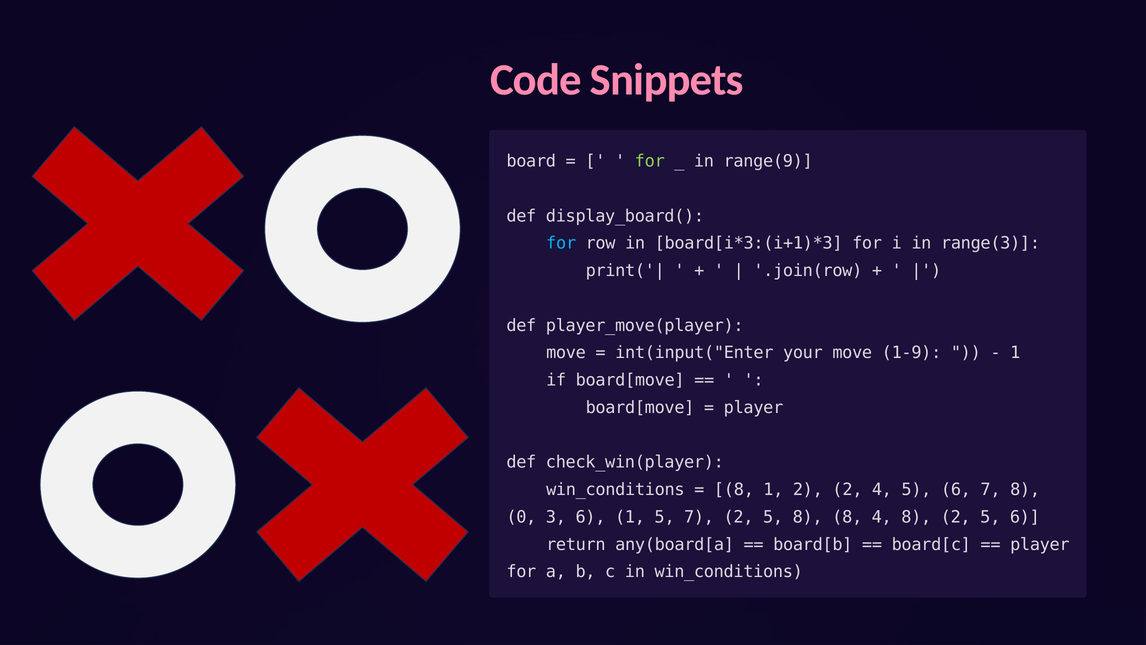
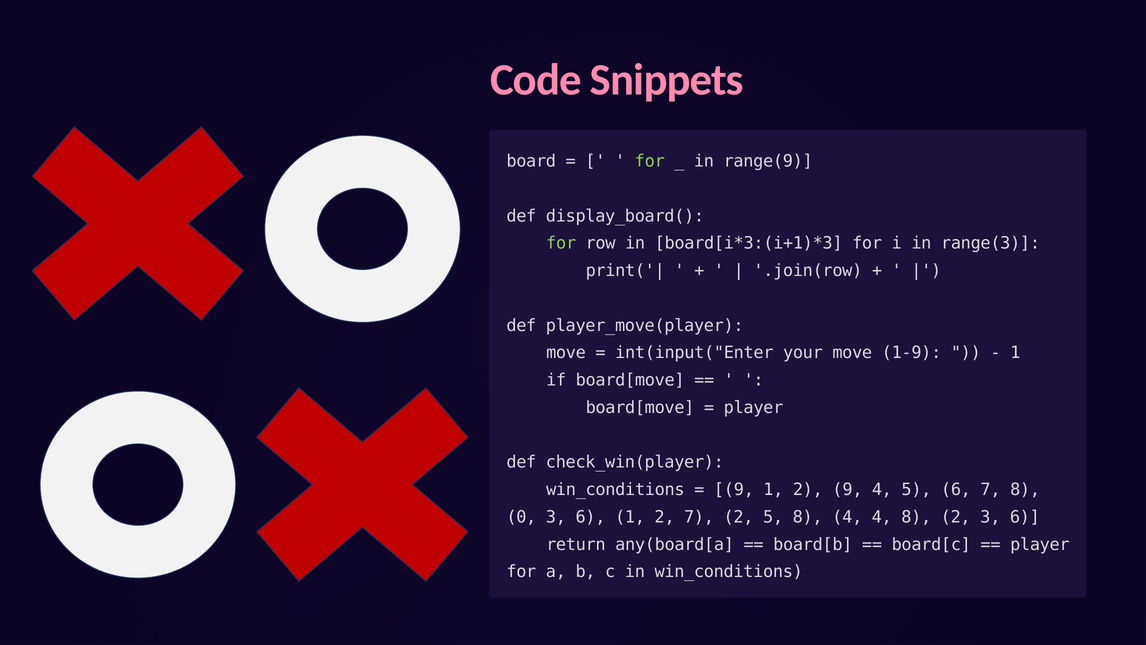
for colour: light blue -> light green (561, 243)
8: 8 -> 9 (734, 489)
2 2: 2 -> 9 (847, 489)
6 1 5: 5 -> 2 (665, 517)
8 8: 8 -> 4 (847, 517)
8 2 5: 5 -> 3 (990, 517)
